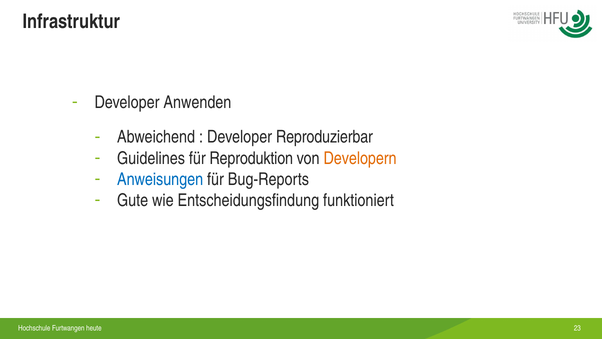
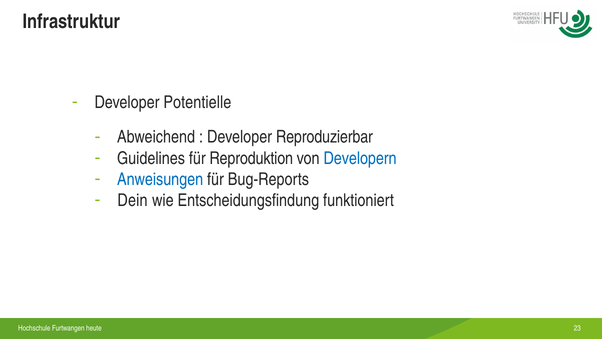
Anwenden: Anwenden -> Potentielle (197, 102)
Developern colour: orange -> blue (360, 158)
Gute: Gute -> Dein (133, 200)
